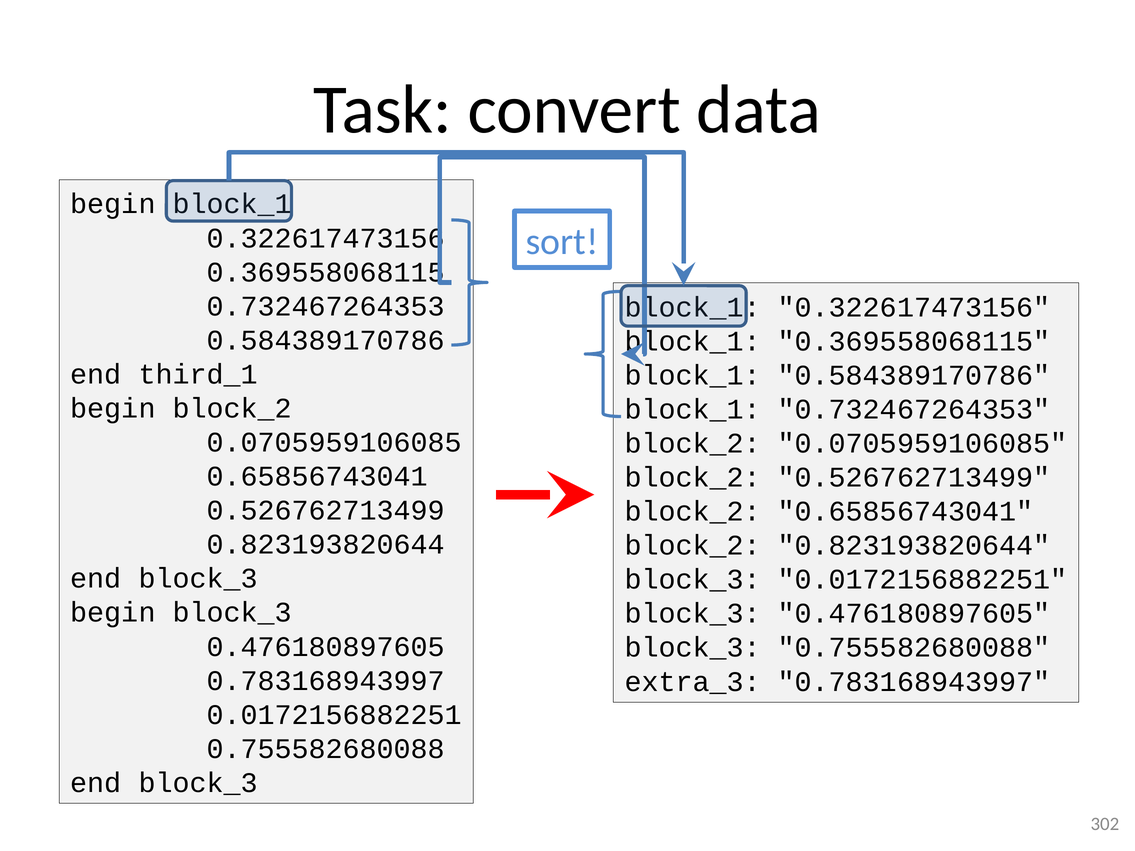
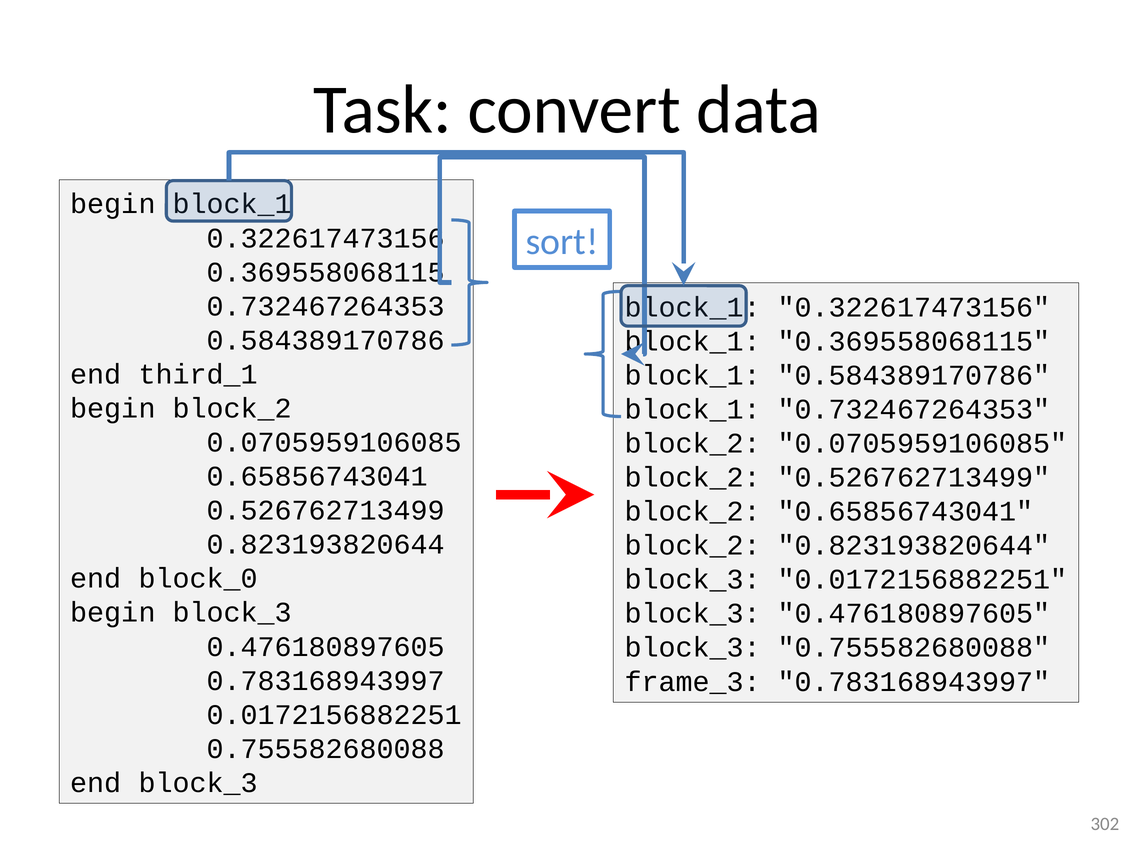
block_3: block_3 -> block_0 (198, 579)
extra_3: extra_3 -> frame_3 (693, 682)
